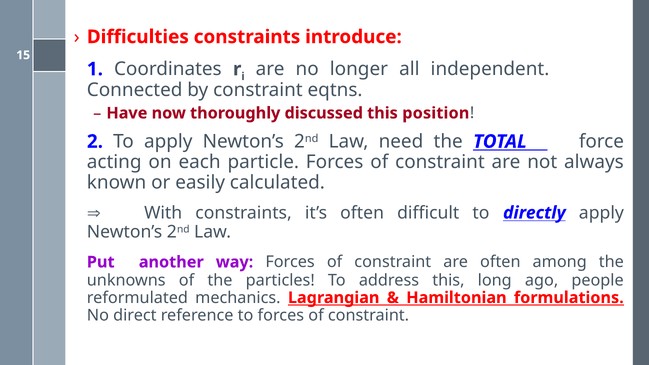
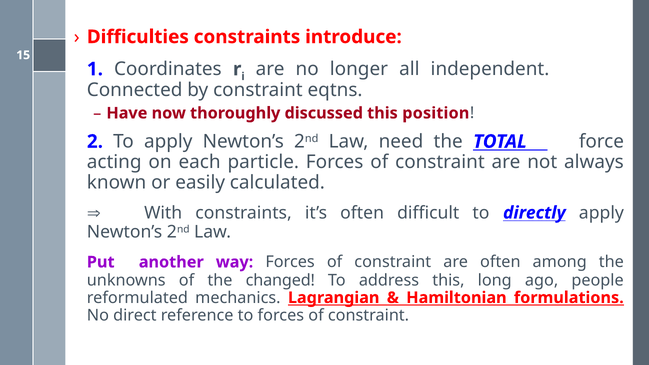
particles: particles -> changed (280, 280)
